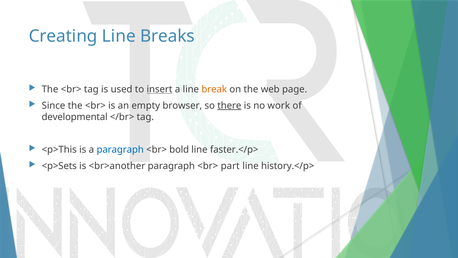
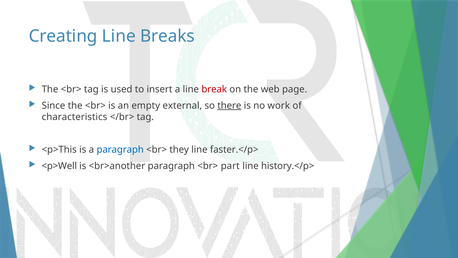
insert underline: present -> none (160, 89)
break colour: orange -> red (214, 89)
browser: browser -> external (182, 106)
developmental: developmental -> characteristics (75, 117)
bold: bold -> they (179, 149)
<p>Sets: <p>Sets -> <p>Well (59, 166)
